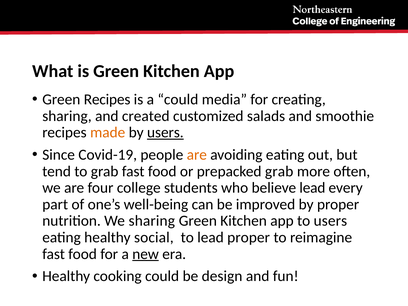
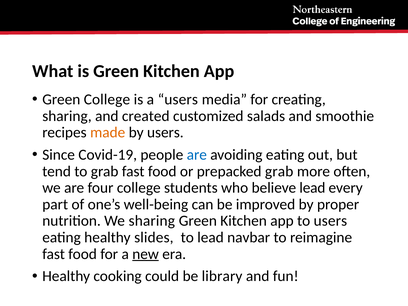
Green Recipes: Recipes -> College (107, 99)
a could: could -> users (178, 99)
users underline: present -> none (165, 133)
are colour: orange -> blue (197, 155)
social: social -> slides (154, 237)
lead proper: proper -> navbar (249, 237)
design: design -> library (222, 276)
